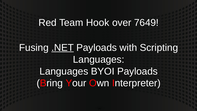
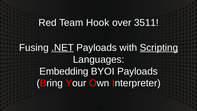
7649: 7649 -> 3511 (146, 23)
Scripting underline: none -> present (159, 48)
Languages: Languages -> Embedding (64, 71)
